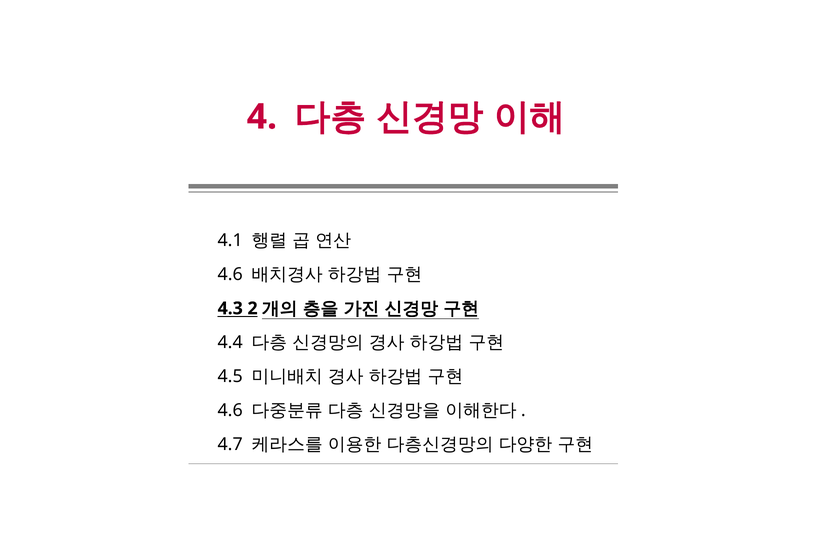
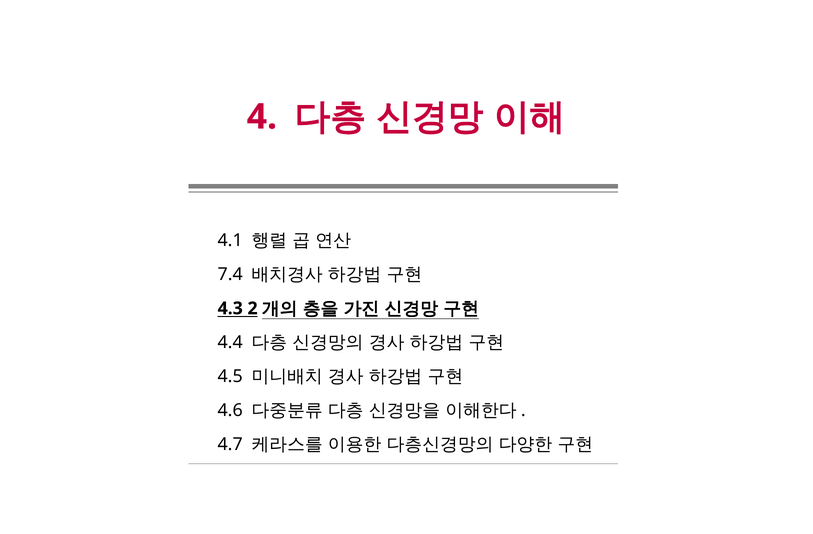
4.6: 4.6 -> 7.4 (230, 274)
